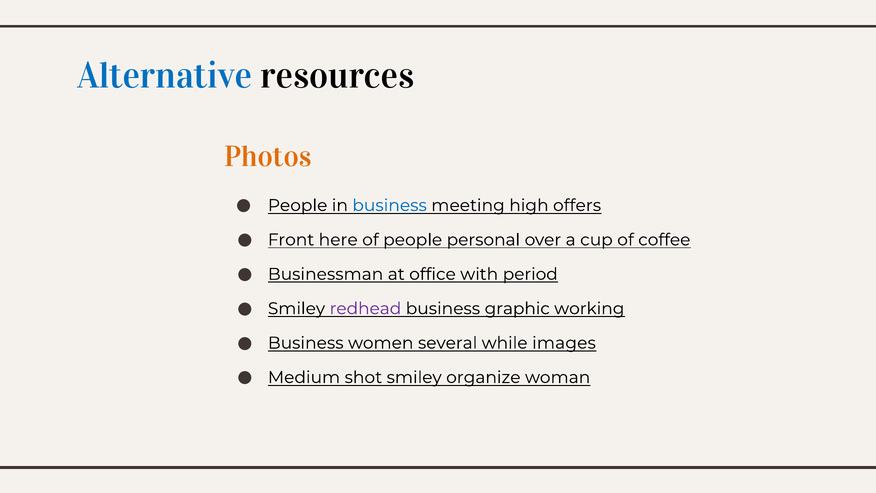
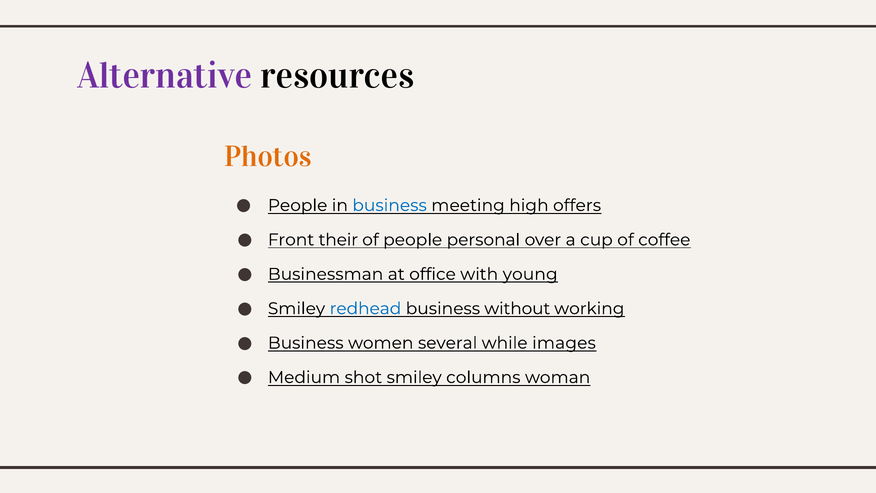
Alternative colour: blue -> purple (165, 76)
here: here -> their (338, 240)
period: period -> young (530, 274)
redhead colour: purple -> blue (365, 308)
graphic: graphic -> without (517, 308)
organize: organize -> columns (483, 377)
